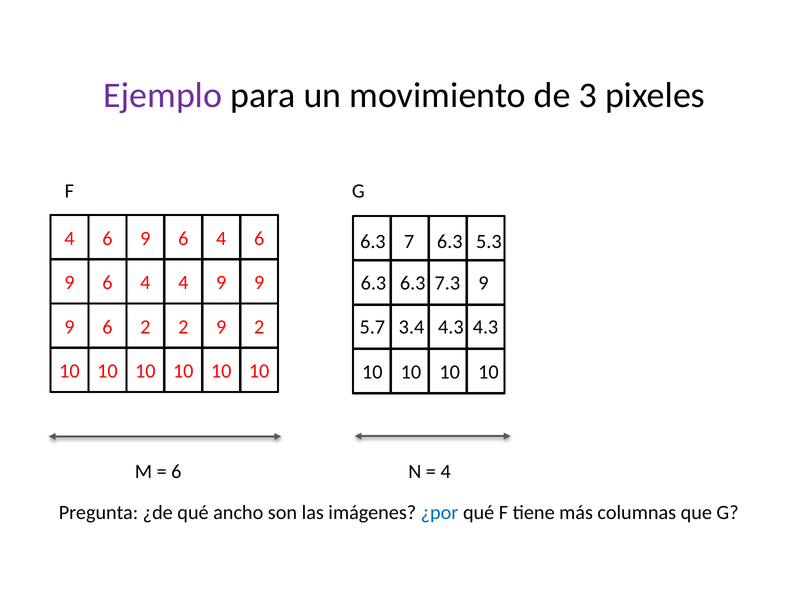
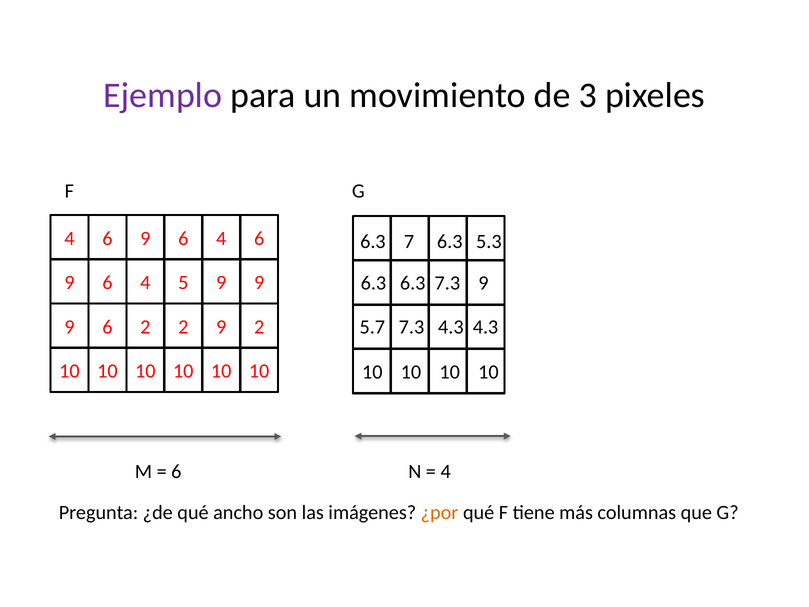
4 4: 4 -> 5 (183, 283)
5.7 3.4: 3.4 -> 7.3 (412, 327)
¿por colour: blue -> orange (440, 512)
